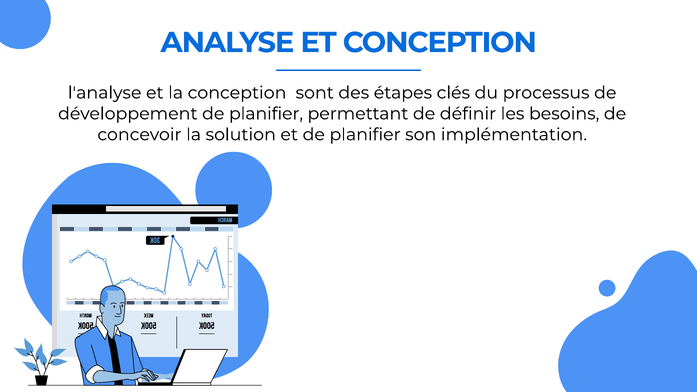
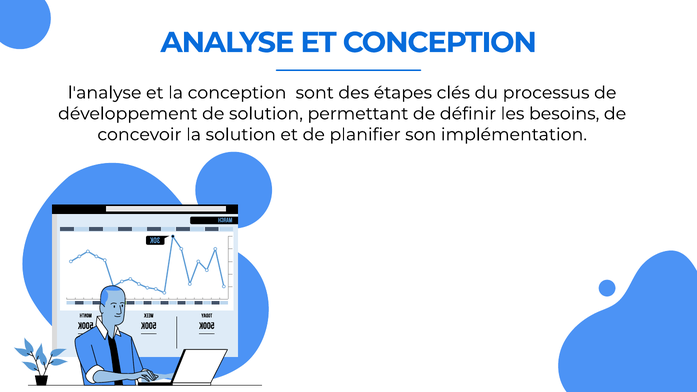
développement de planifier: planifier -> solution (266, 114)
